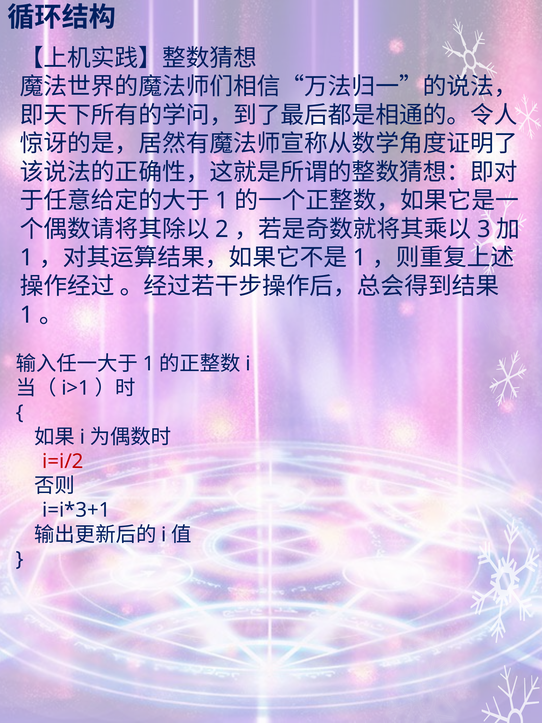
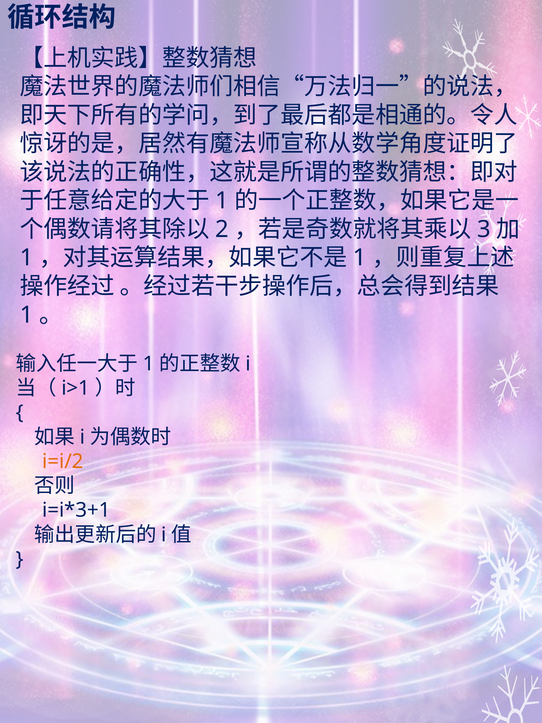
i=i/2 colour: red -> orange (63, 461)
